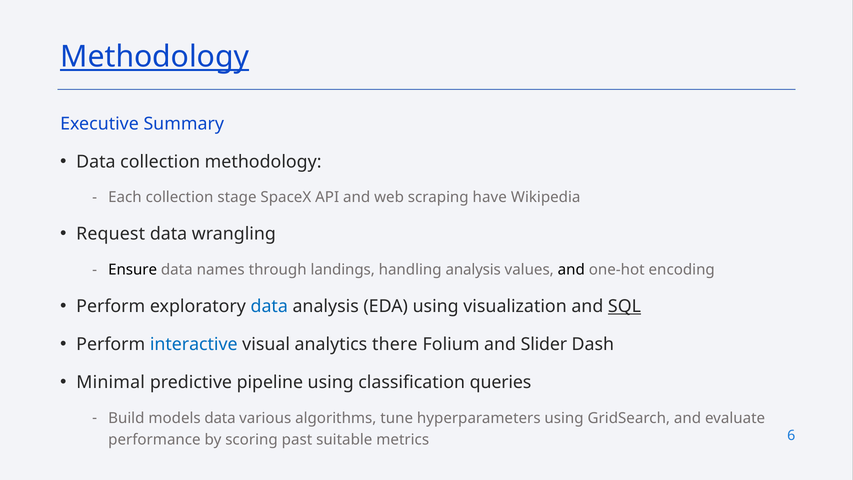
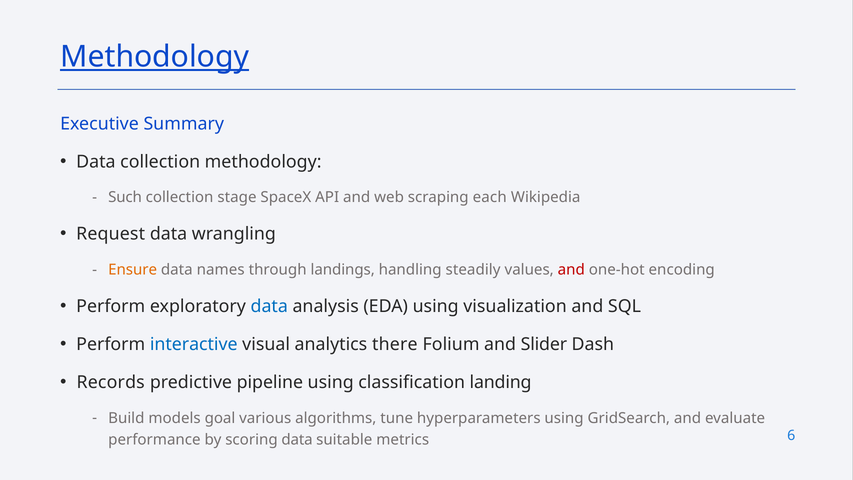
Each: Each -> Such (125, 197)
have: have -> each (490, 197)
Ensure colour: black -> orange (133, 270)
handling analysis: analysis -> steadily (473, 270)
and colour: black -> red (571, 270)
SQL underline: present -> none (624, 306)
Minimal: Minimal -> Records (111, 382)
queries: queries -> landing (501, 382)
models data: data -> goal (220, 418)
scoring past: past -> data (297, 440)
